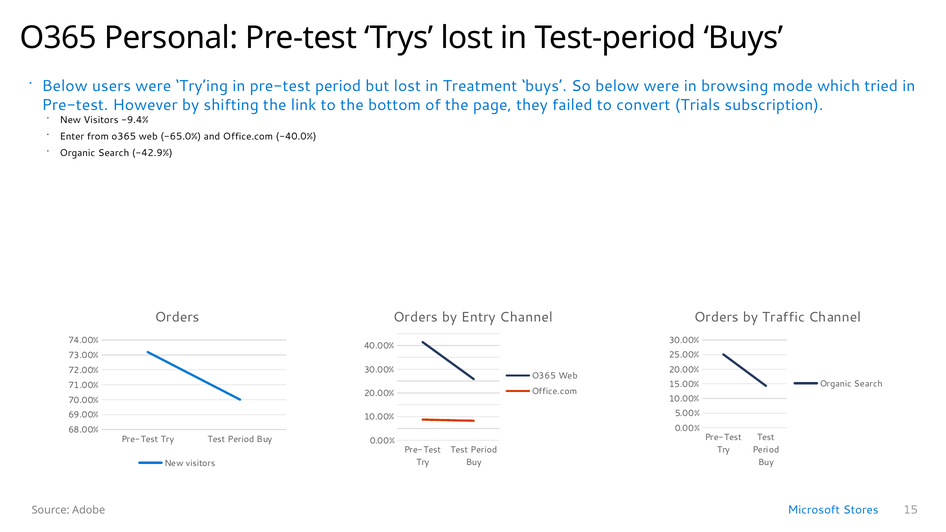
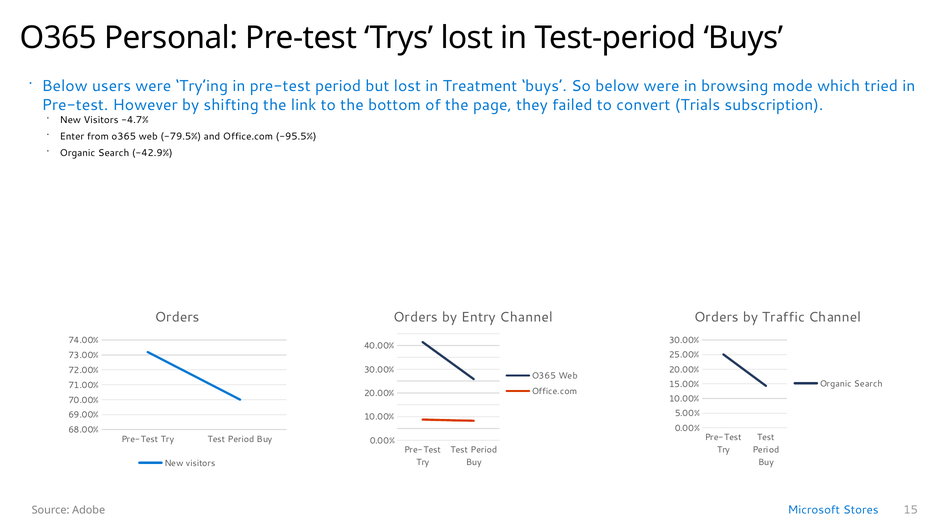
-9.4%: -9.4% -> -4.7% (135, 120)
-65.0%: -65.0% -> -79.5% (181, 136)
-40.0%: -40.0% -> -95.5% (296, 136)
